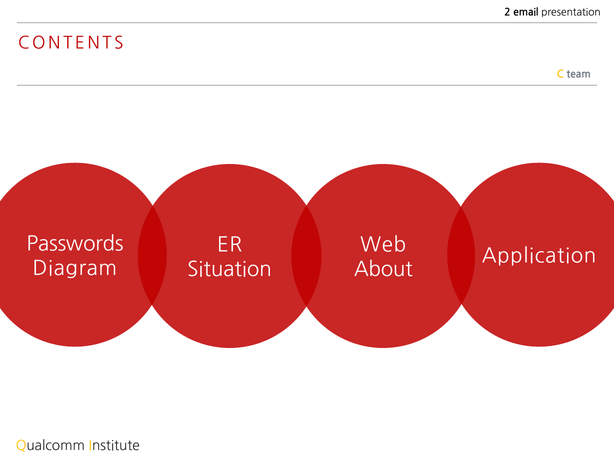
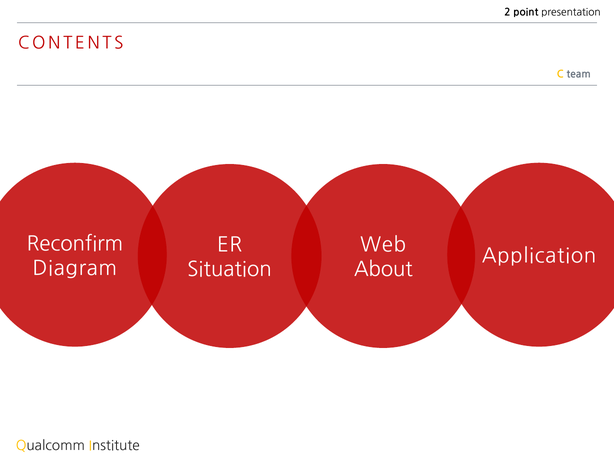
email: email -> point (526, 12)
Passwords: Passwords -> Reconfirm (75, 244)
